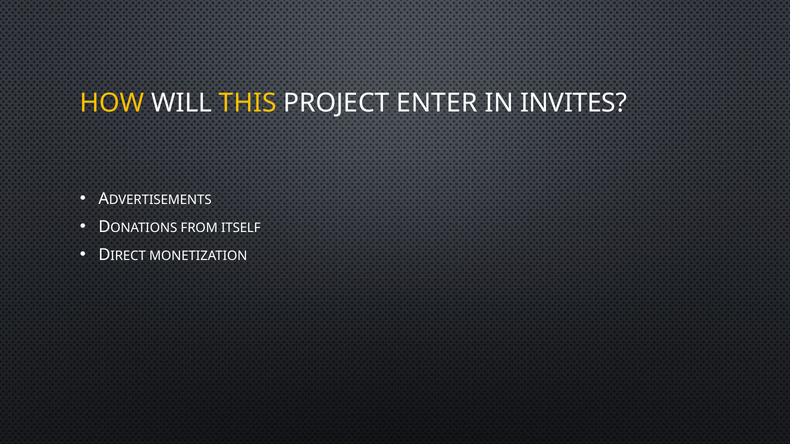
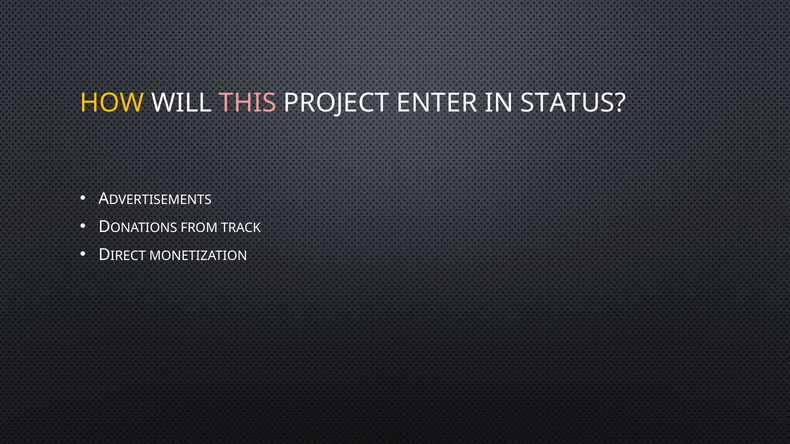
THIS colour: yellow -> pink (248, 103)
INVITES: INVITES -> STATUS (573, 103)
ITSELF: ITSELF -> TRACK (241, 228)
